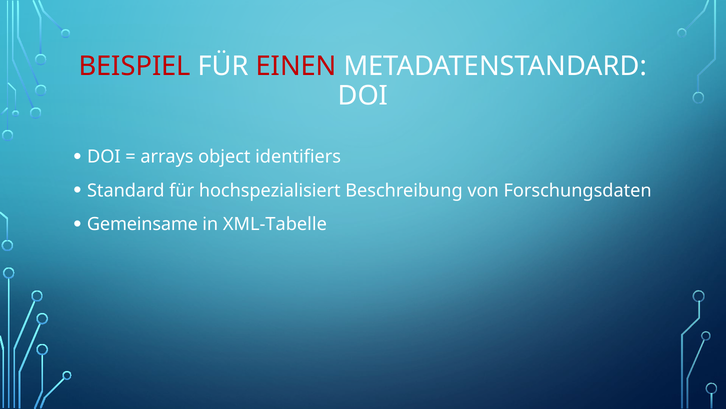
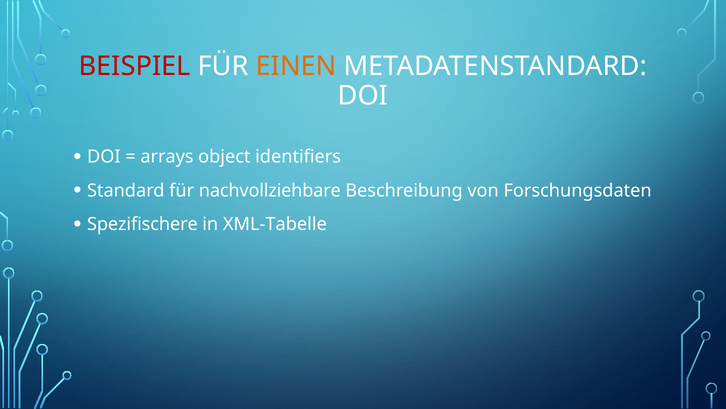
EINEN colour: red -> orange (296, 66)
hochspezialisiert: hochspezialisiert -> nachvollziehbare (270, 190)
Gemeinsame: Gemeinsame -> Spezifischere (142, 224)
